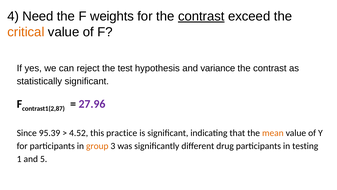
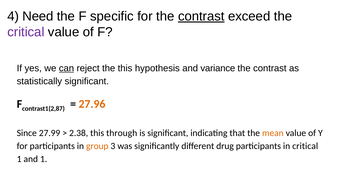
weights: weights -> specific (112, 16)
critical colour: orange -> purple (26, 32)
can underline: none -> present (66, 68)
the test: test -> this (125, 68)
27.96 colour: purple -> orange (92, 104)
95.39: 95.39 -> 27.99 (50, 133)
4.52: 4.52 -> 2.38 (79, 133)
practice: practice -> through (122, 133)
in testing: testing -> critical (305, 146)
and 5: 5 -> 1 (44, 159)
